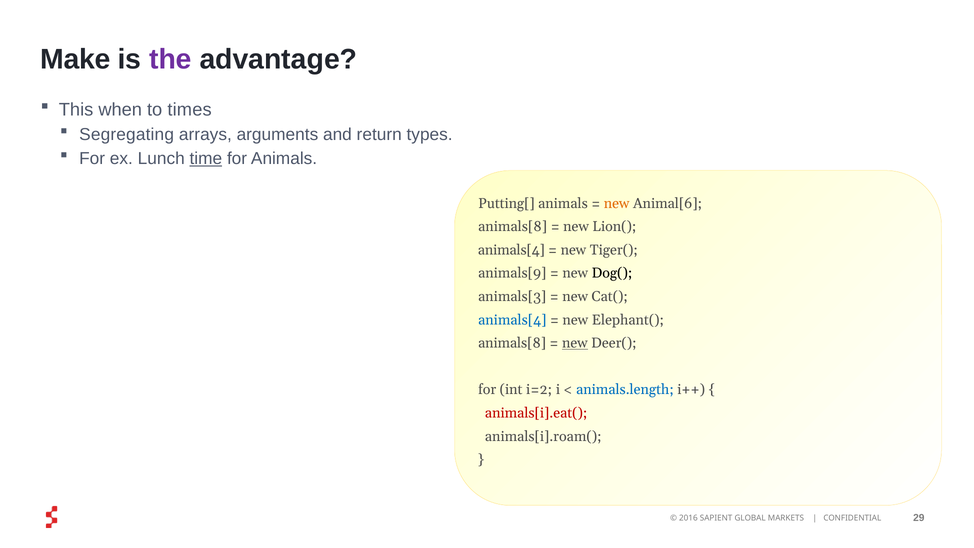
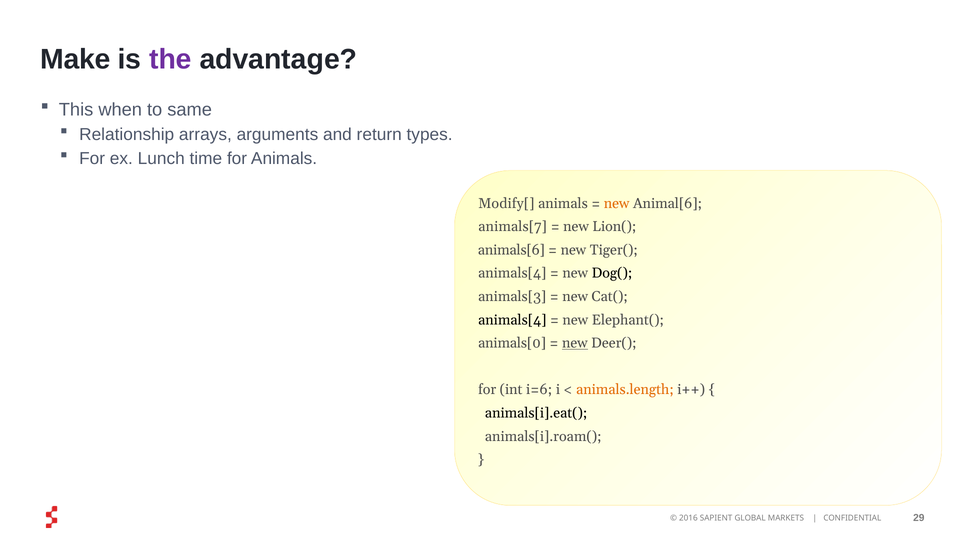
times: times -> same (190, 110)
Segregating: Segregating -> Relationship (127, 134)
time underline: present -> none (206, 159)
Putting[: Putting[ -> Modify[ (506, 203)
animals[8: animals[8 -> animals[7 (513, 227)
animals[4: animals[4 -> animals[6 (511, 250)
animals[9: animals[9 -> animals[4 (512, 273)
animals[4 colour: blue -> black (512, 320)
animals[8: animals[8 -> animals[0 (512, 343)
i=2: i=2 -> i=6 (539, 390)
animals.length colour: blue -> orange (625, 390)
animals[i].eat( colour: red -> black (536, 413)
